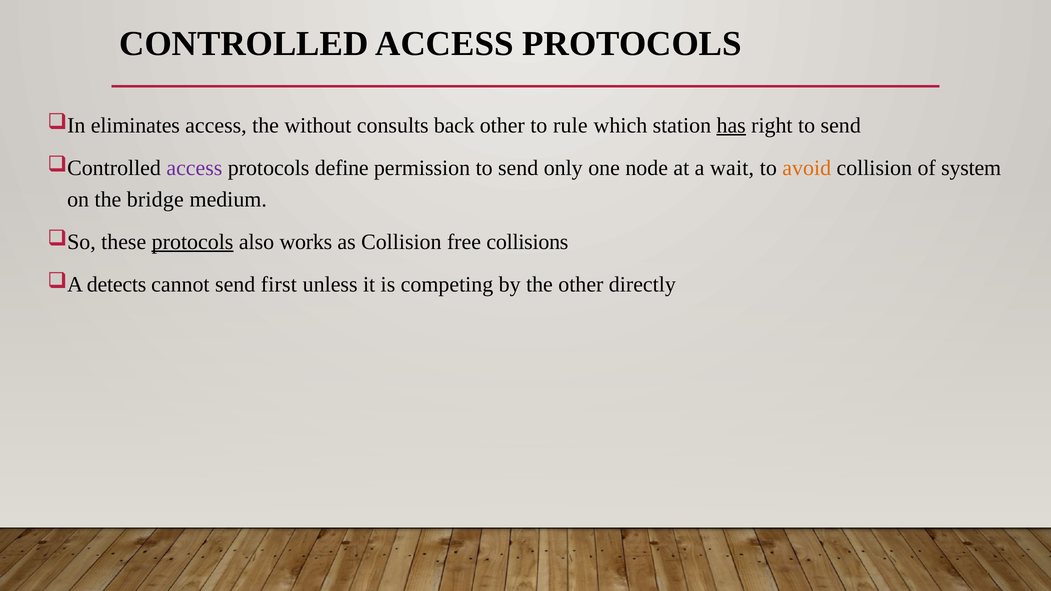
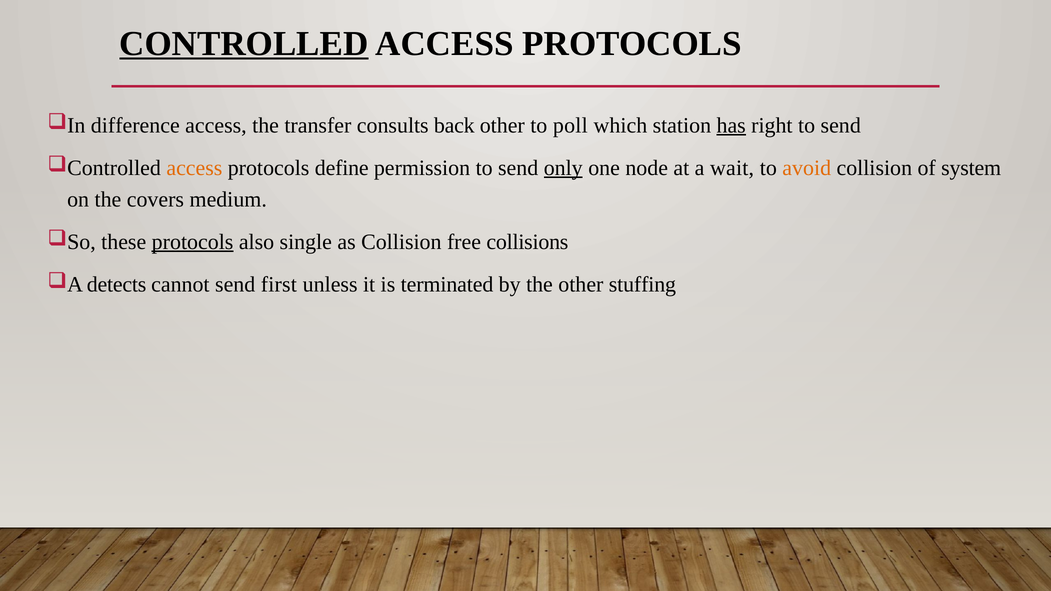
CONTROLLED underline: none -> present (244, 44)
eliminates: eliminates -> difference (135, 125)
without: without -> transfer (318, 125)
rule: rule -> poll (570, 125)
access colour: purple -> orange (194, 168)
only underline: none -> present (563, 168)
bridge: bridge -> covers (155, 200)
works: works -> single (306, 242)
competing: competing -> terminated (447, 284)
directly: directly -> stuffing (642, 284)
